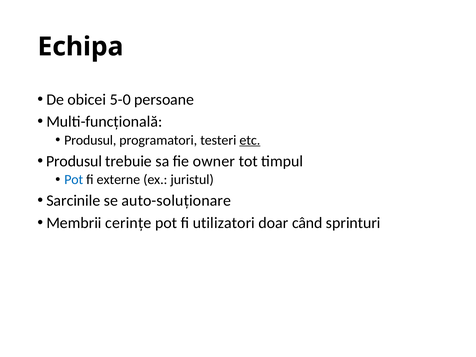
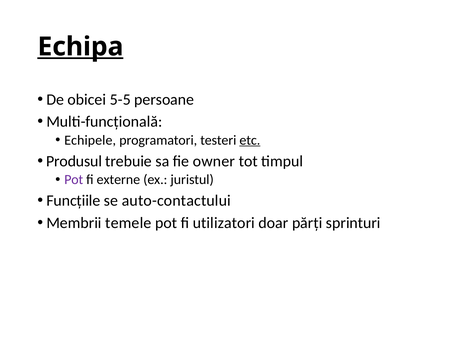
Echipa underline: none -> present (80, 47)
5-0: 5-0 -> 5-5 (120, 99)
Produsul: Produsul -> Echipele (90, 140)
Pot colour: blue -> purple (74, 180)
Sarcinile: Sarcinile -> Funcțiile (73, 201)
auto-soluționare: auto-soluționare -> auto-contactului (176, 201)
cerințe: cerințe -> temele (128, 223)
când: când -> părți (307, 223)
